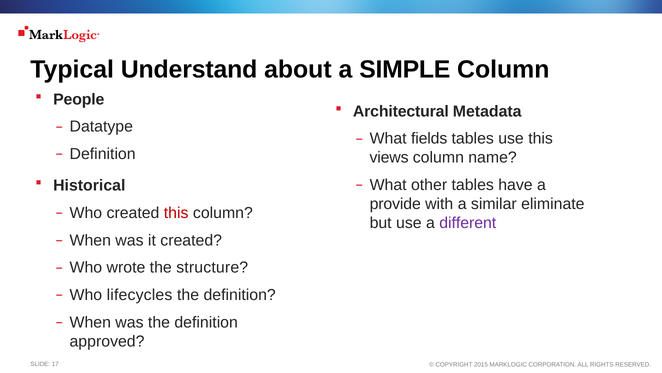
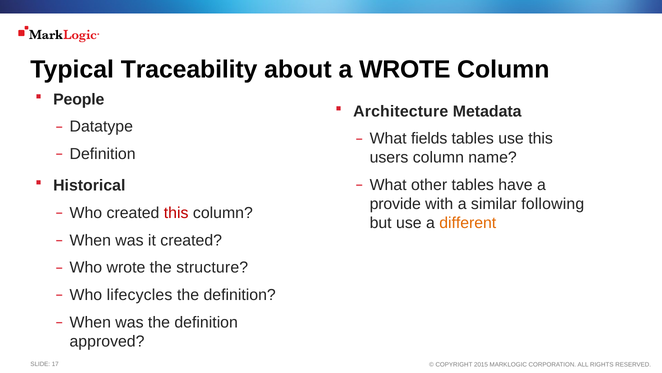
Understand: Understand -> Traceability (189, 70)
a SIMPLE: SIMPLE -> WROTE (405, 70)
Architectural: Architectural -> Architecture (401, 111)
views: views -> users (389, 157)
eliminate: eliminate -> following (553, 204)
different colour: purple -> orange (468, 223)
